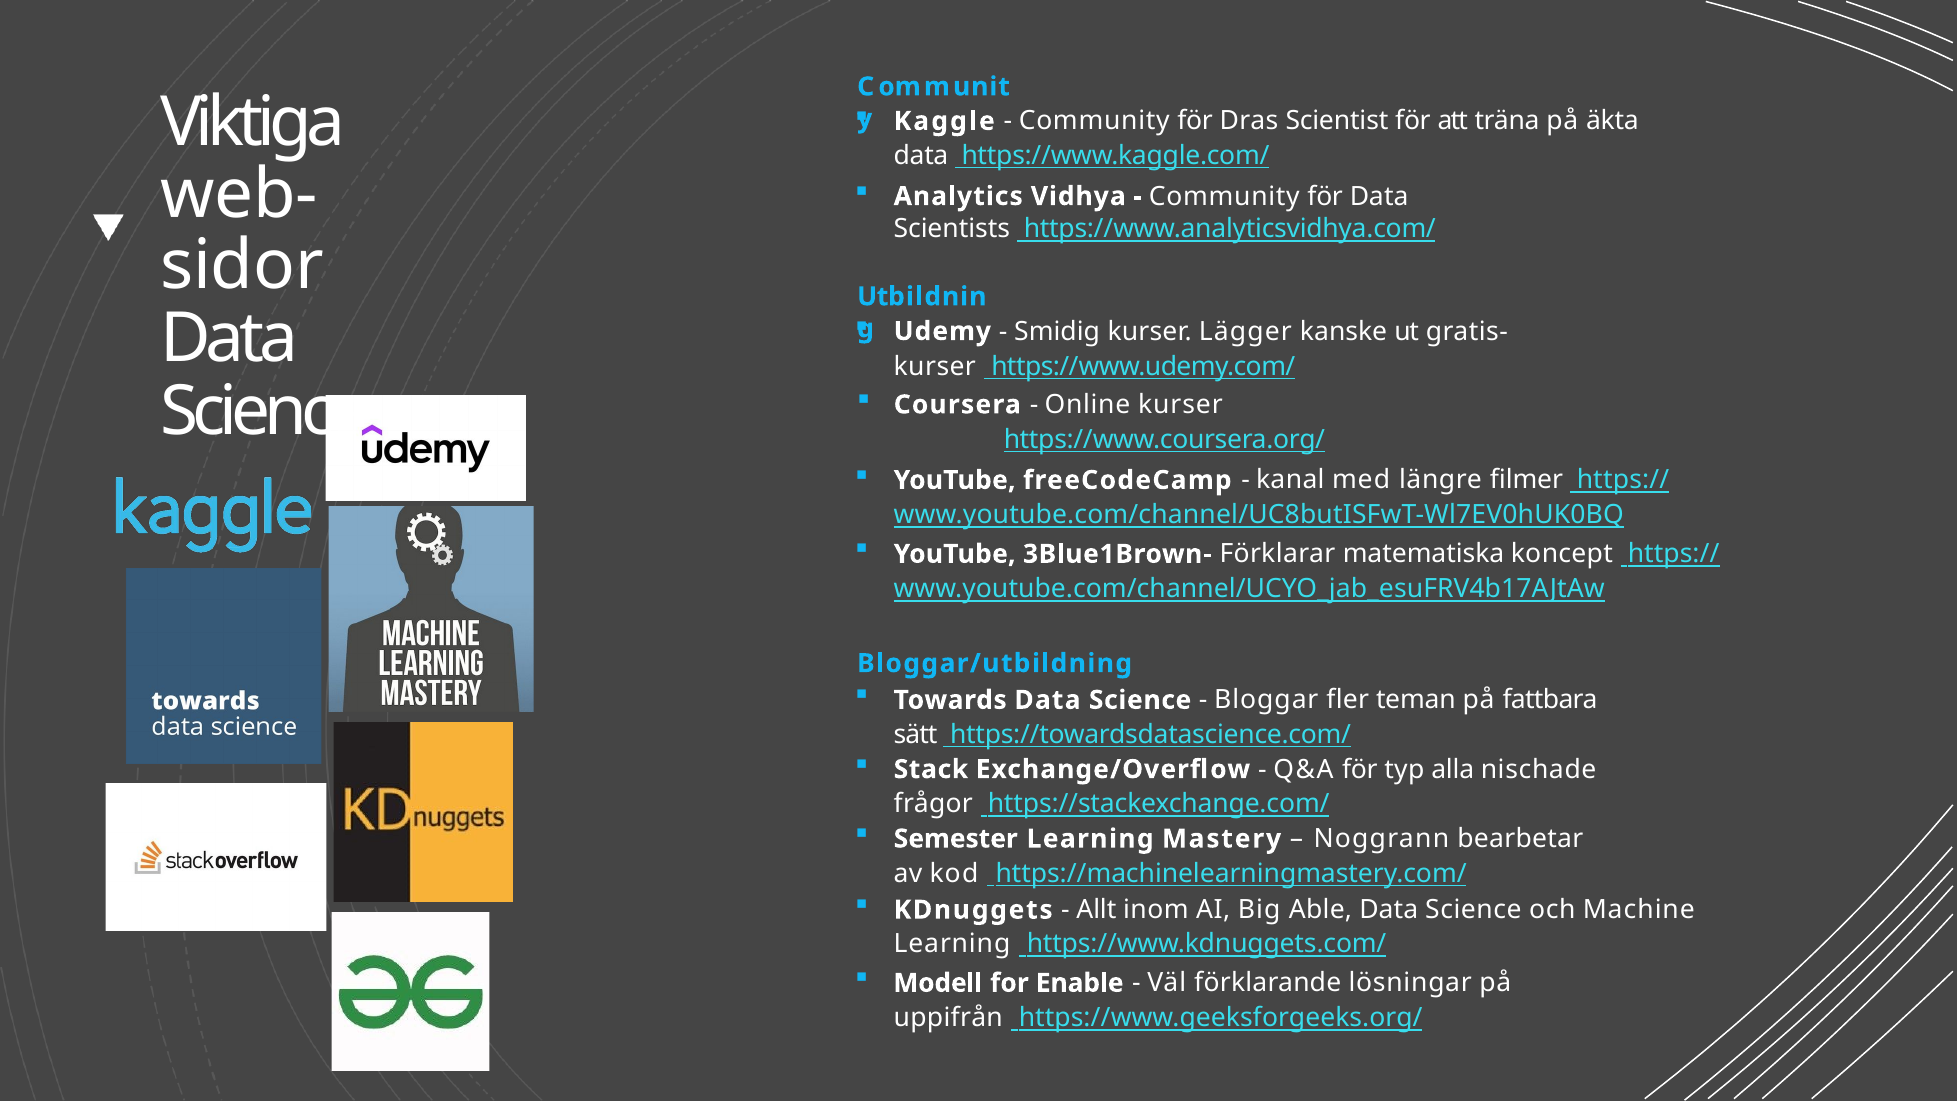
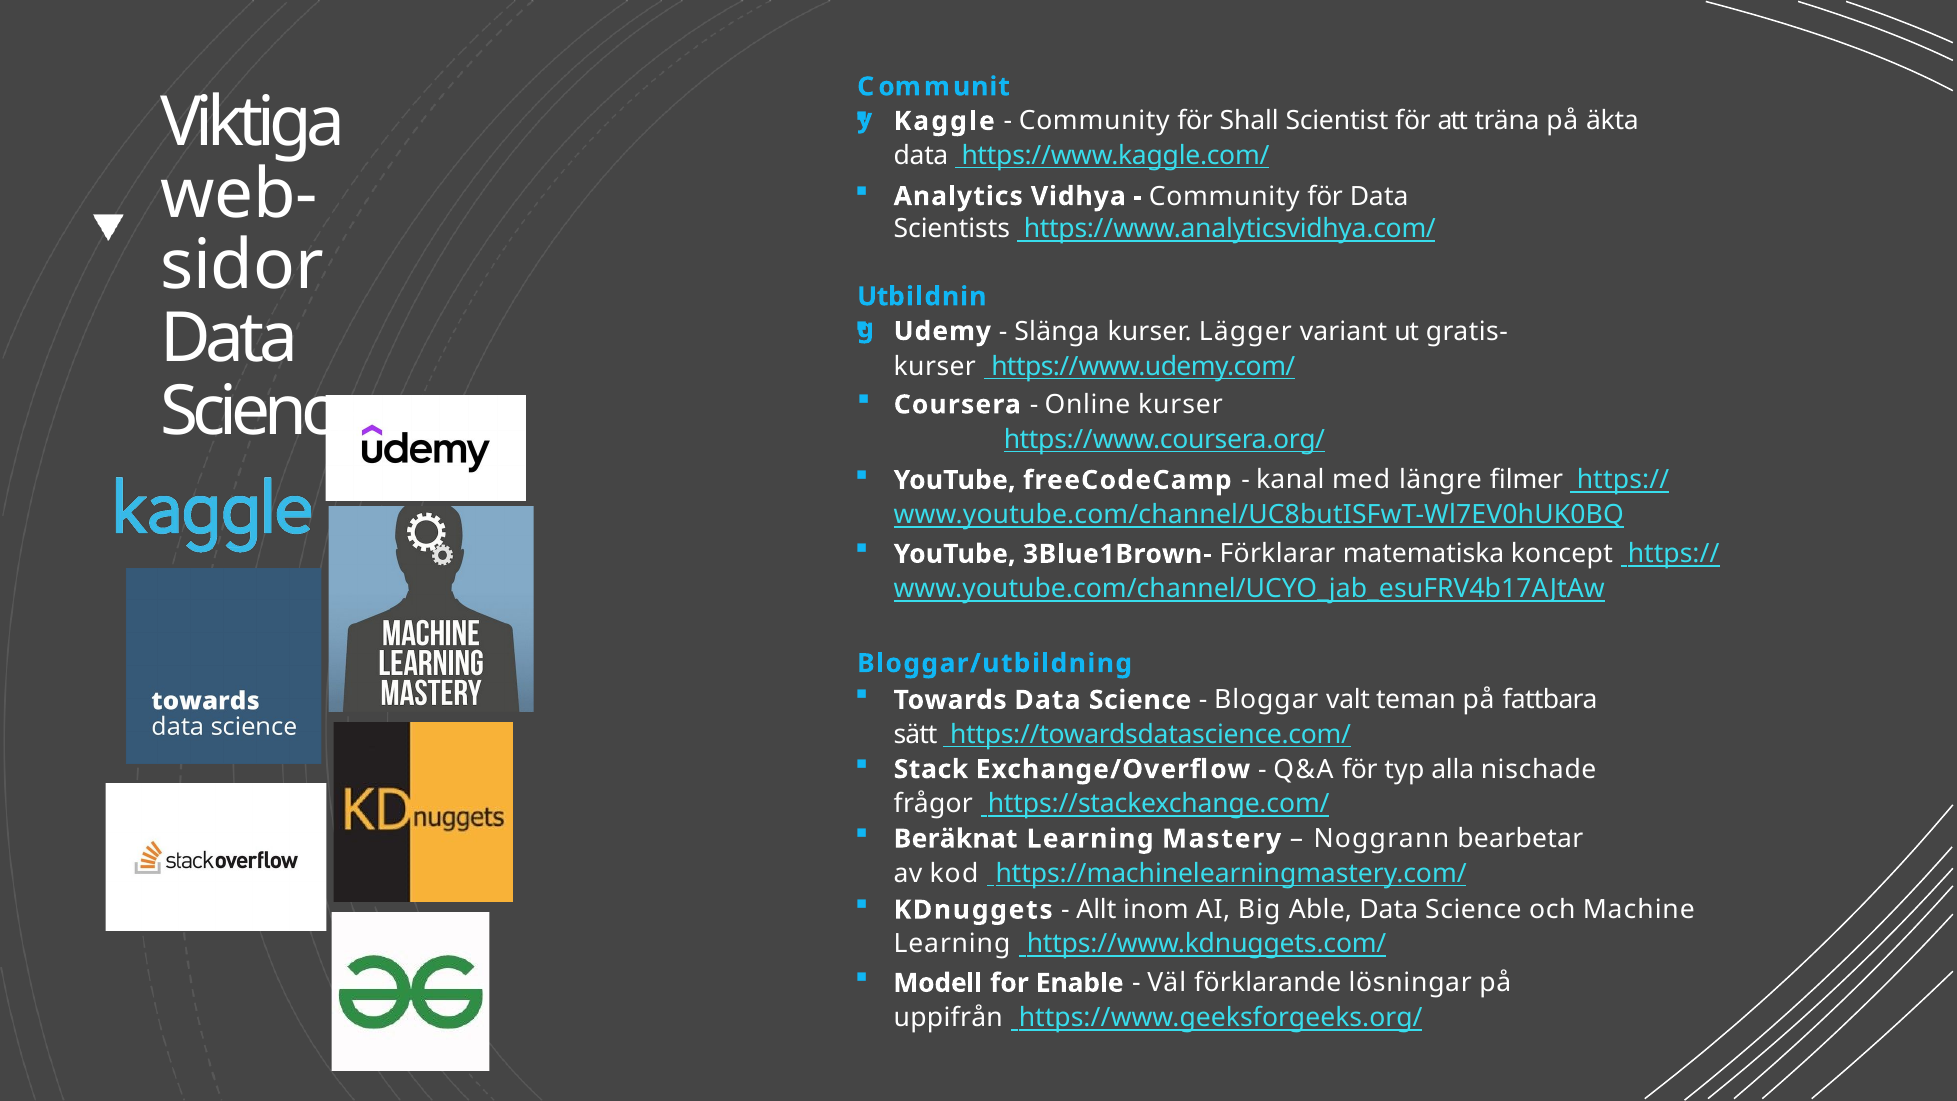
Dras: Dras -> Shall (1249, 121)
Smidig: Smidig -> Slänga (1057, 331)
kanske: kanske -> variant (1344, 331)
fler: fler -> valt (1348, 700)
Semester: Semester -> Beräknat (956, 839)
